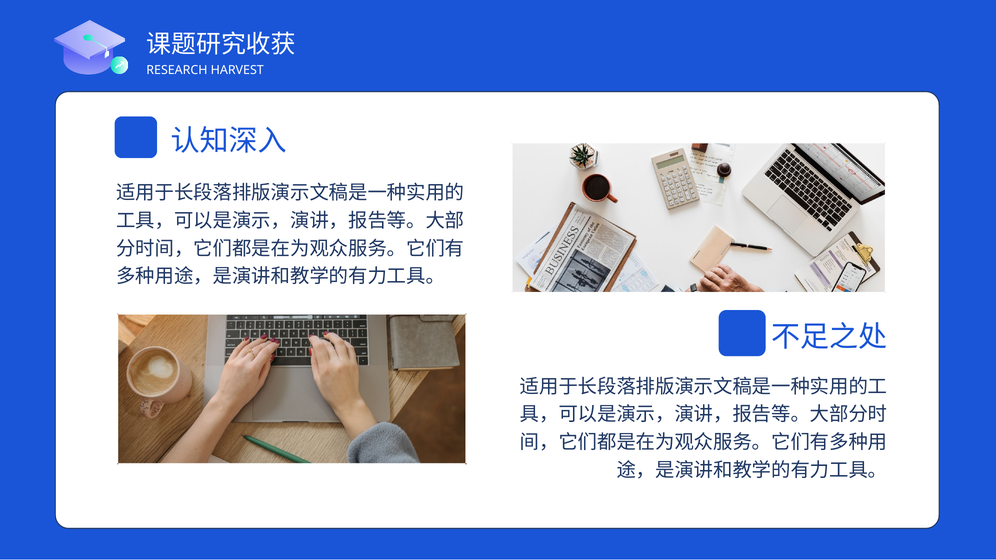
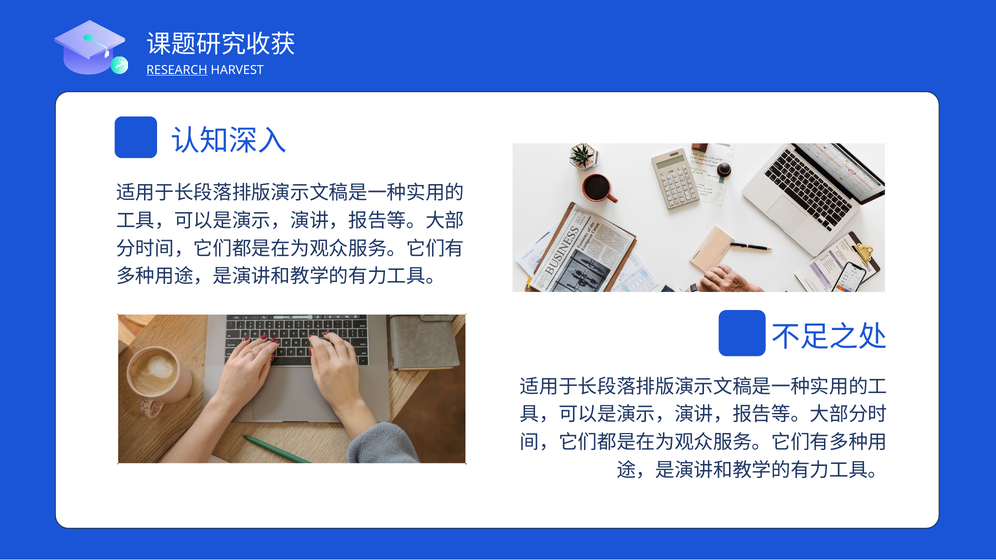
RESEARCH underline: none -> present (177, 70)
